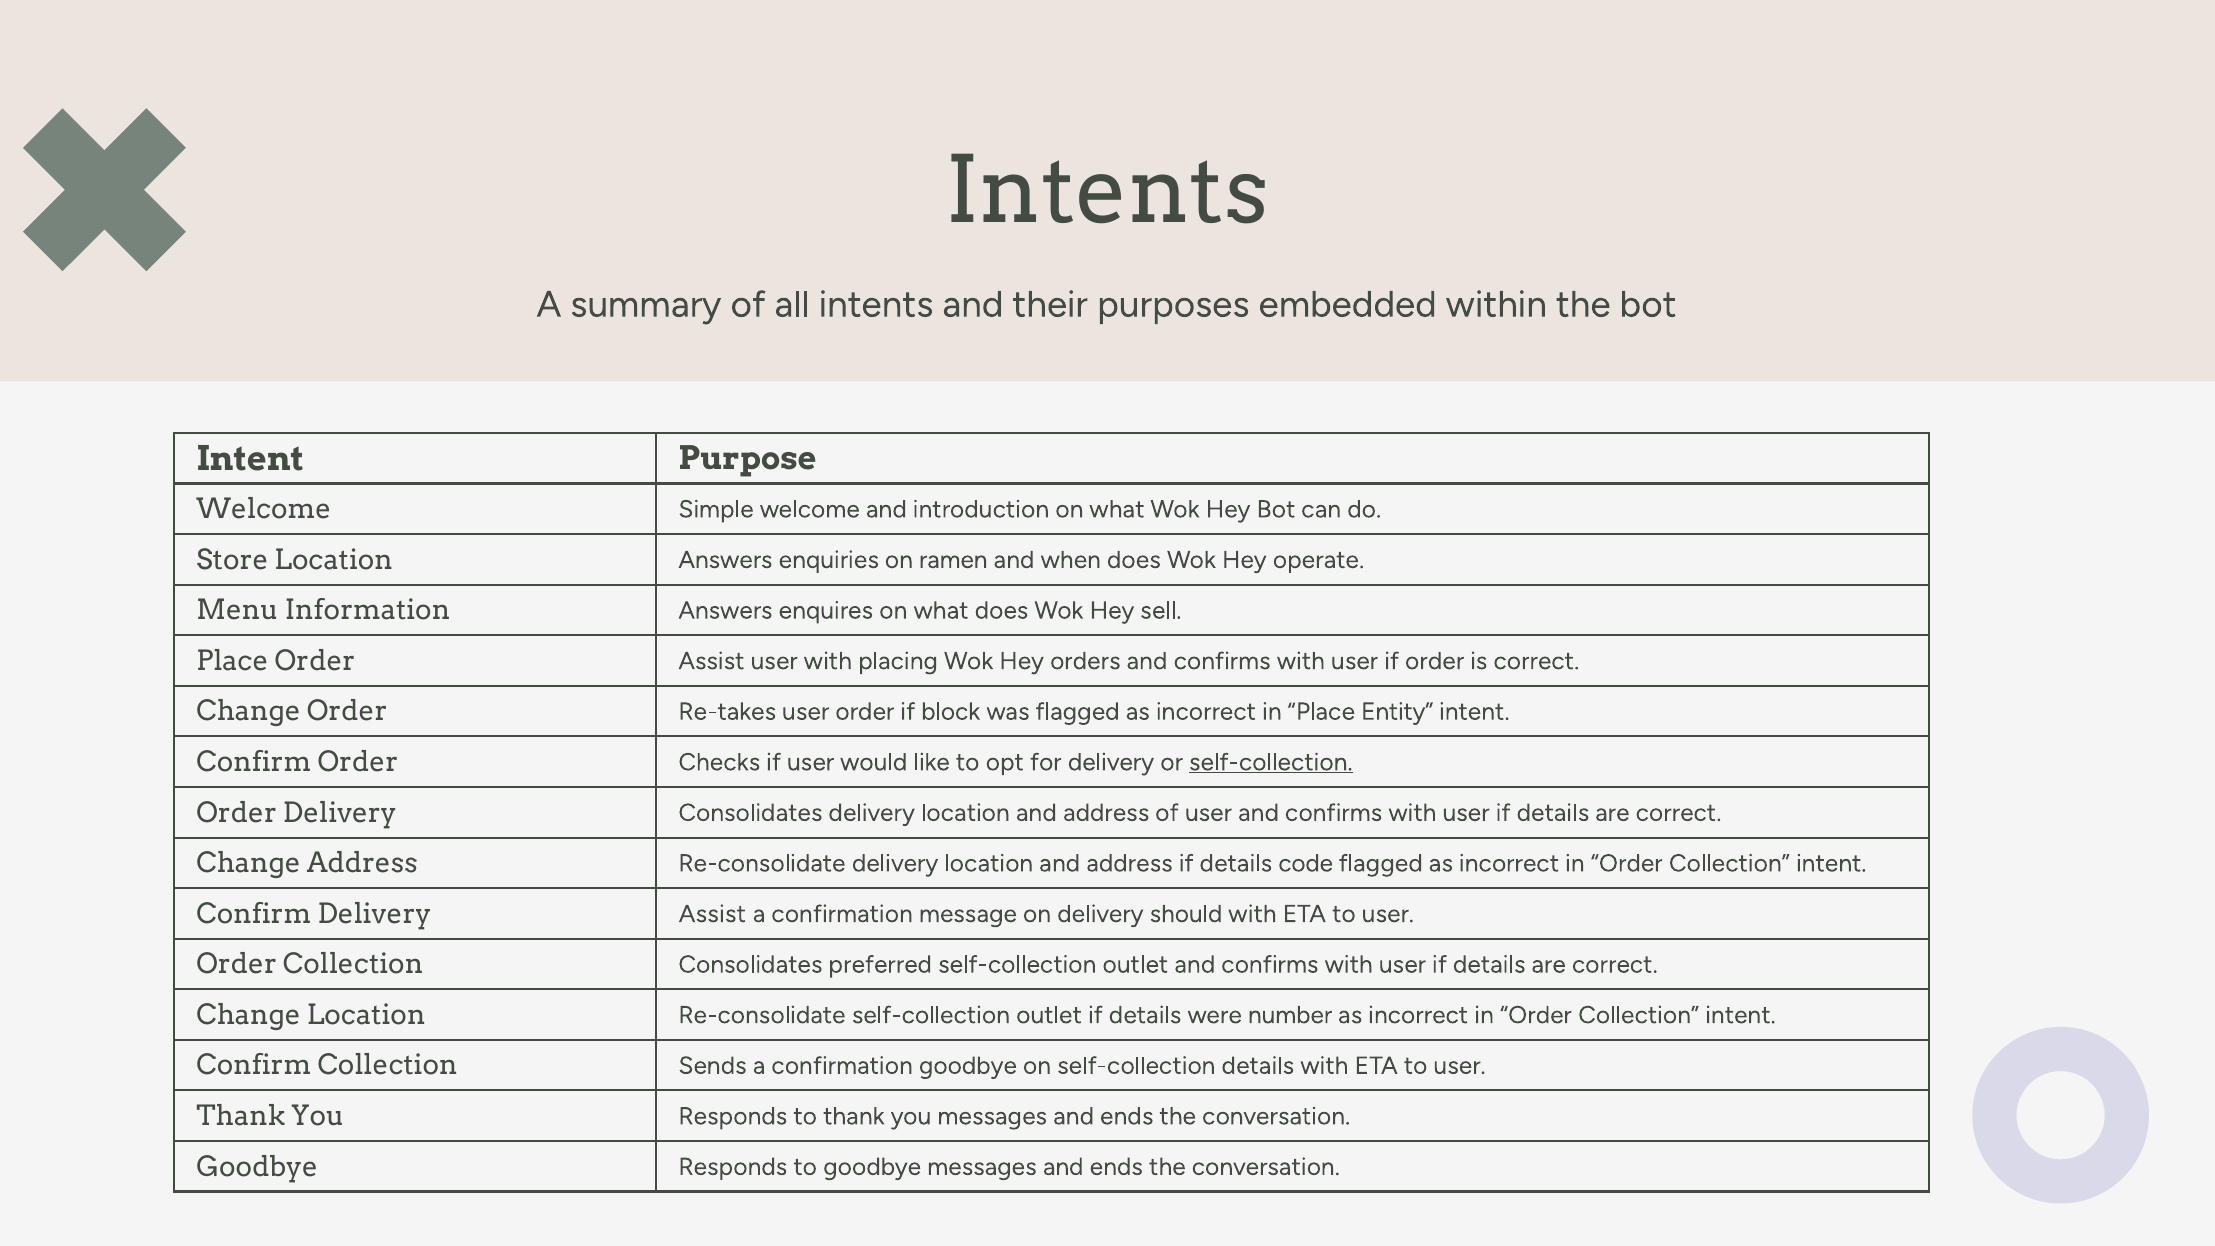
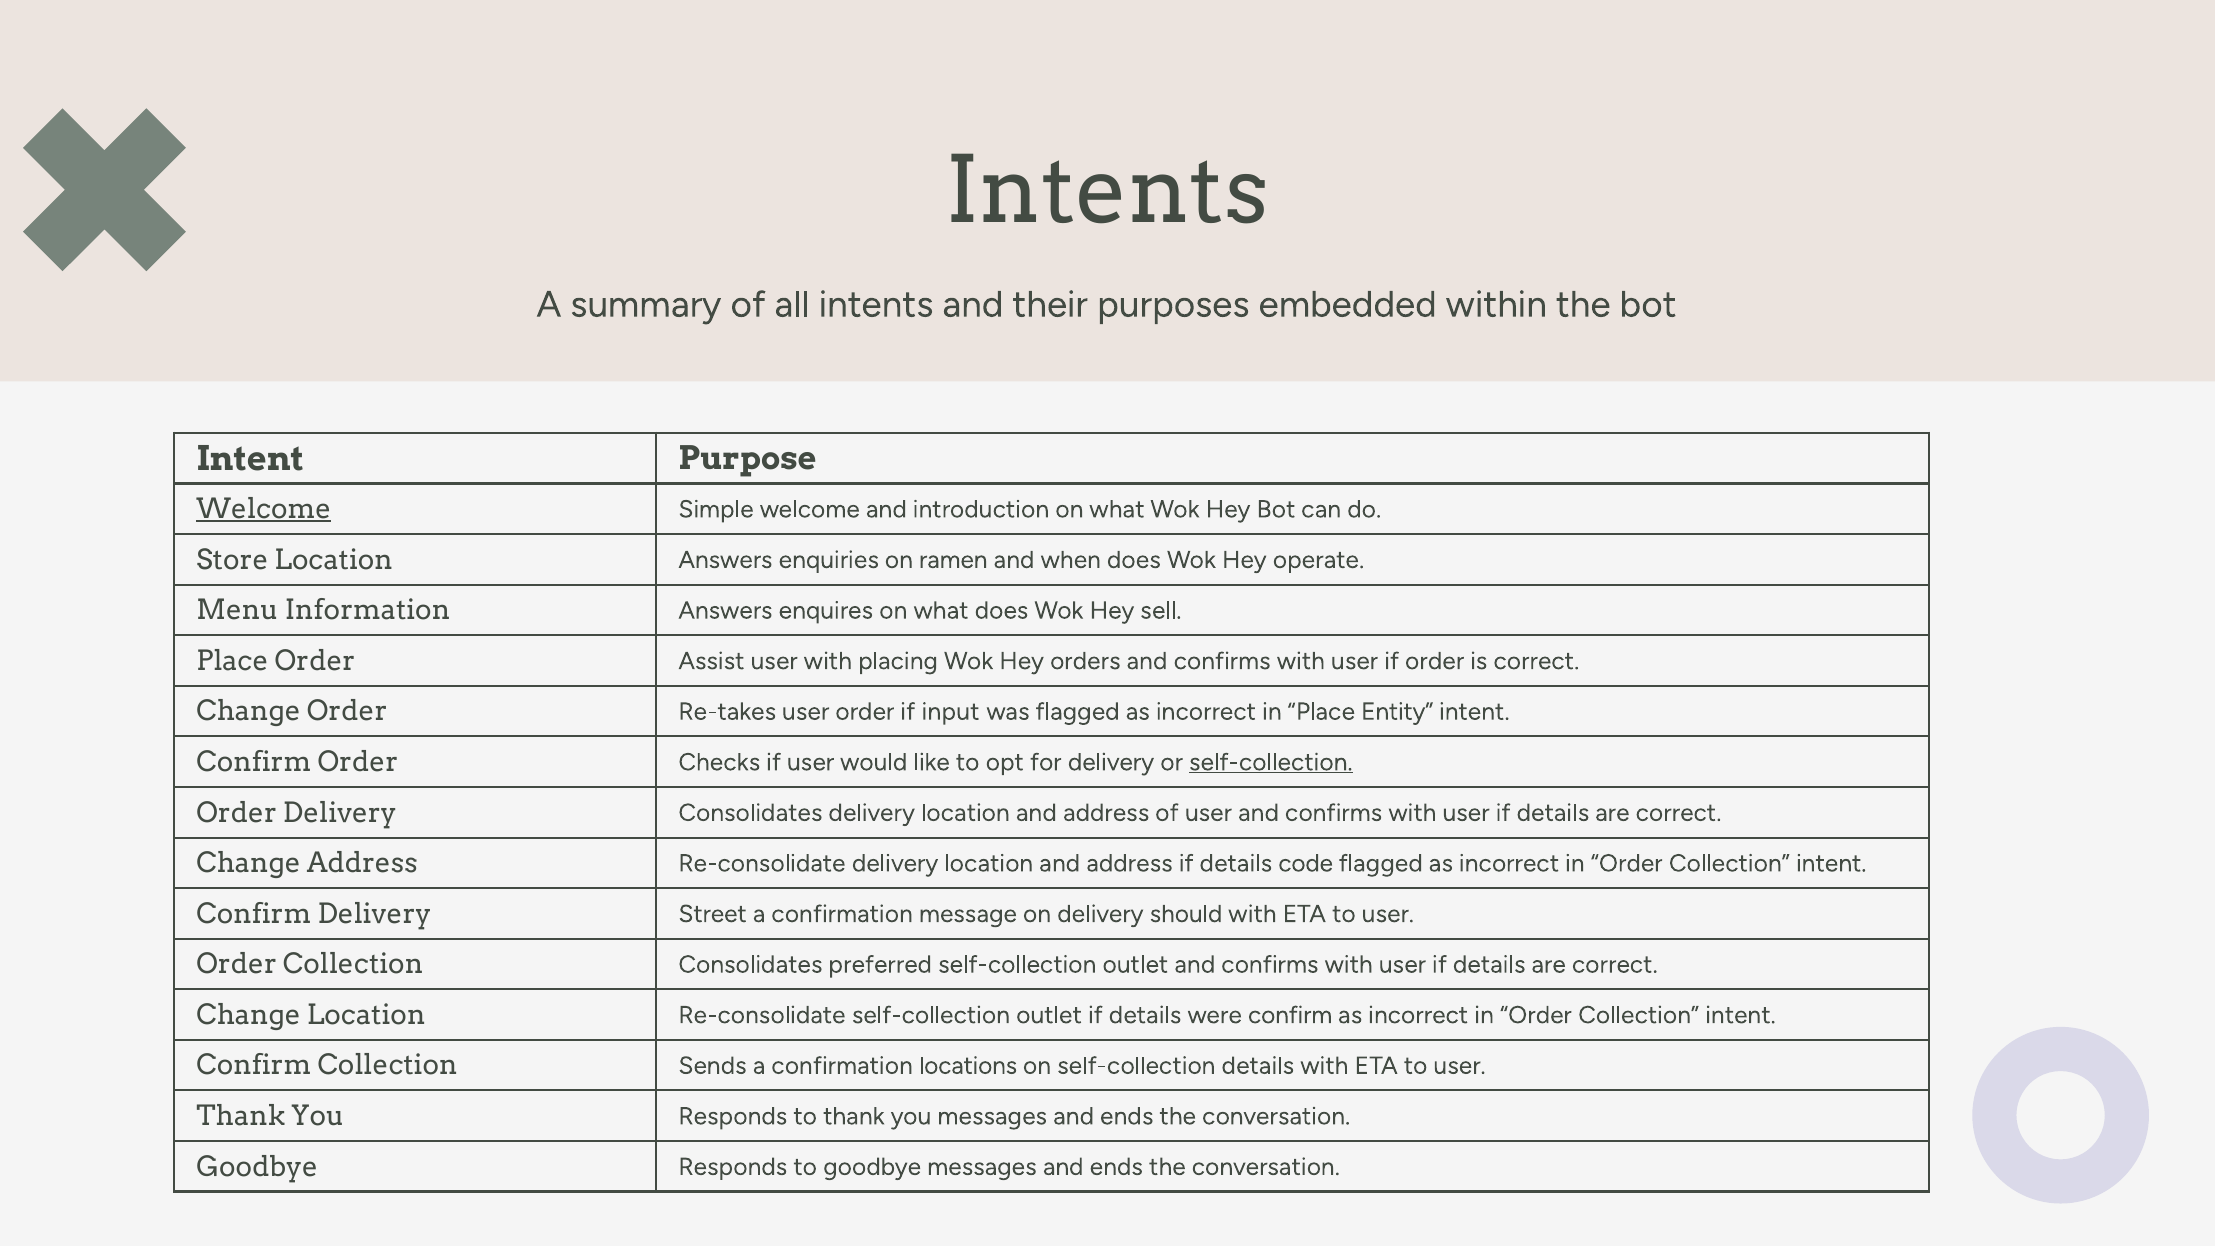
Welcome underline: none -> present (264, 509)
block: block -> input (951, 712)
Delivery Assist: Assist -> Street (713, 914)
were number: number -> confirm (1290, 1015)
confirmation goodbye: goodbye -> locations (968, 1066)
